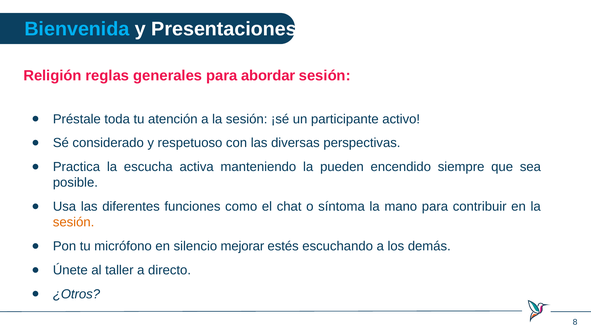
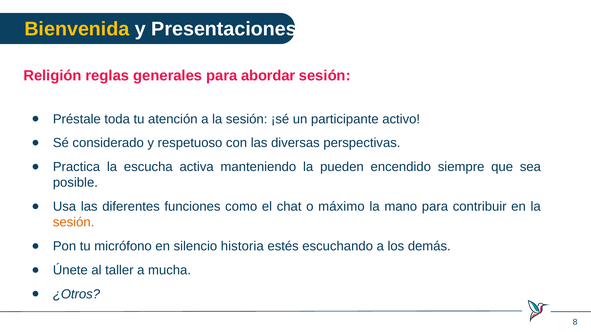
Bienvenida colour: light blue -> yellow (77, 29)
síntoma: síntoma -> máximo (341, 207)
mejorar: mejorar -> historia (242, 247)
directo: directo -> mucha (170, 271)
